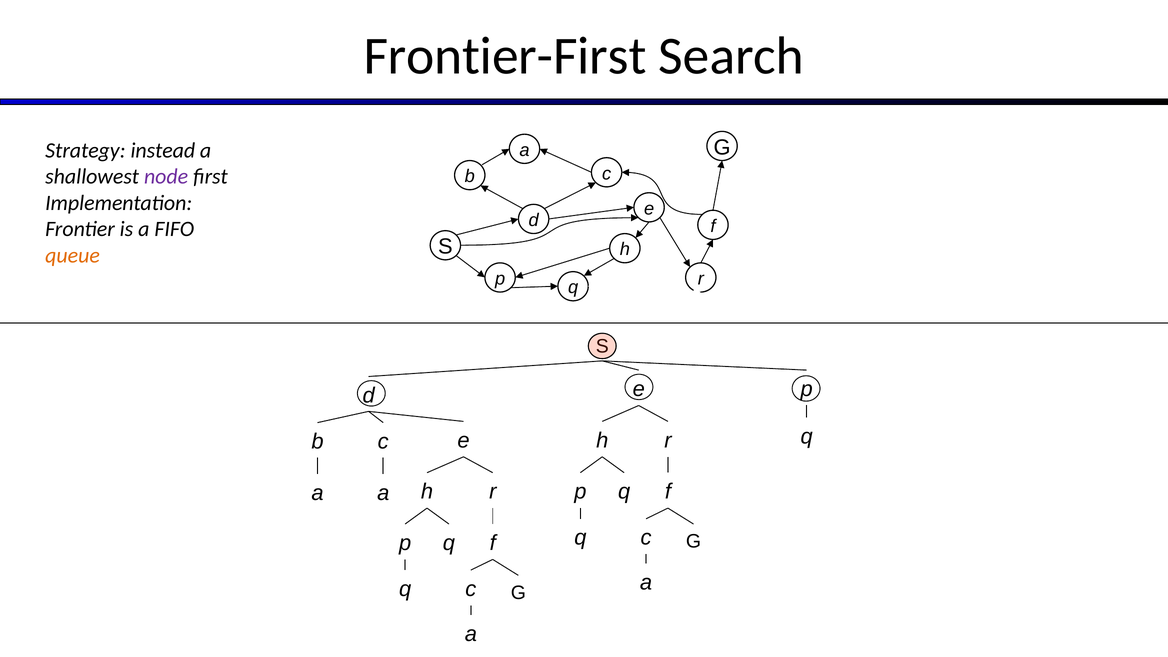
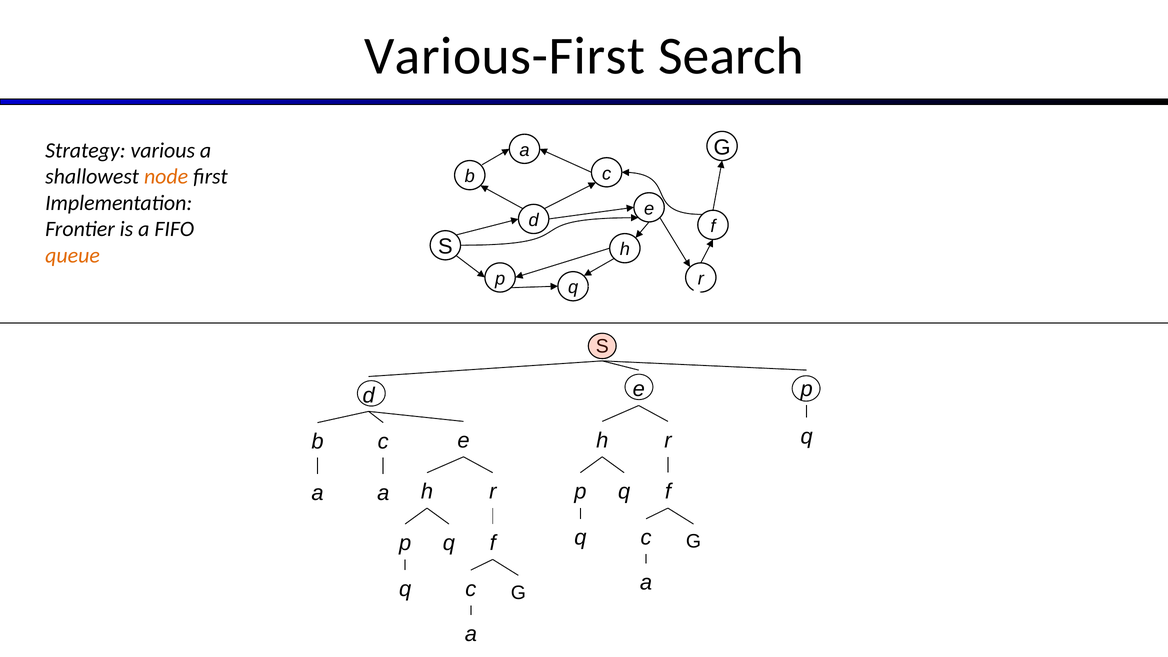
Frontier-First: Frontier-First -> Various-First (505, 56)
instead: instead -> various (163, 150)
node colour: purple -> orange (166, 177)
